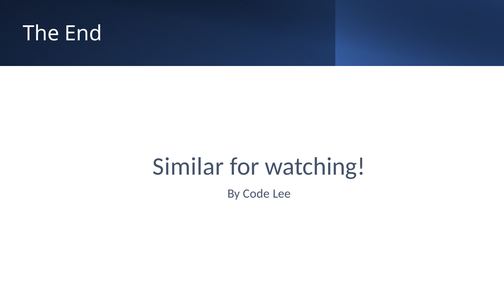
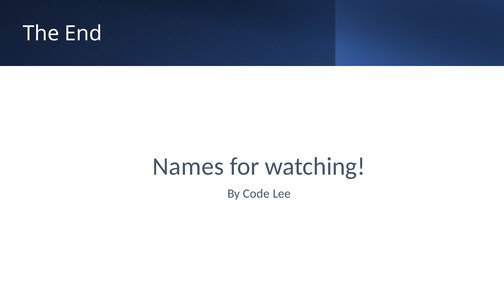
Similar: Similar -> Names (188, 166)
